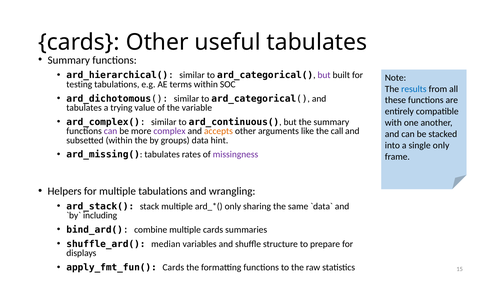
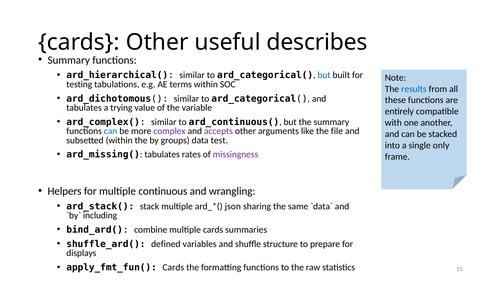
useful tabulates: tabulates -> describes (317, 42)
but colour: purple -> blue (324, 75)
can colour: purple -> blue (111, 131)
accepts colour: orange -> purple (218, 131)
call: call -> file (337, 131)
hint: hint -> test (219, 140)
multiple tabulations: tabulations -> continuous (163, 191)
only: only -> json (233, 206)
median: median -> defined (166, 244)
